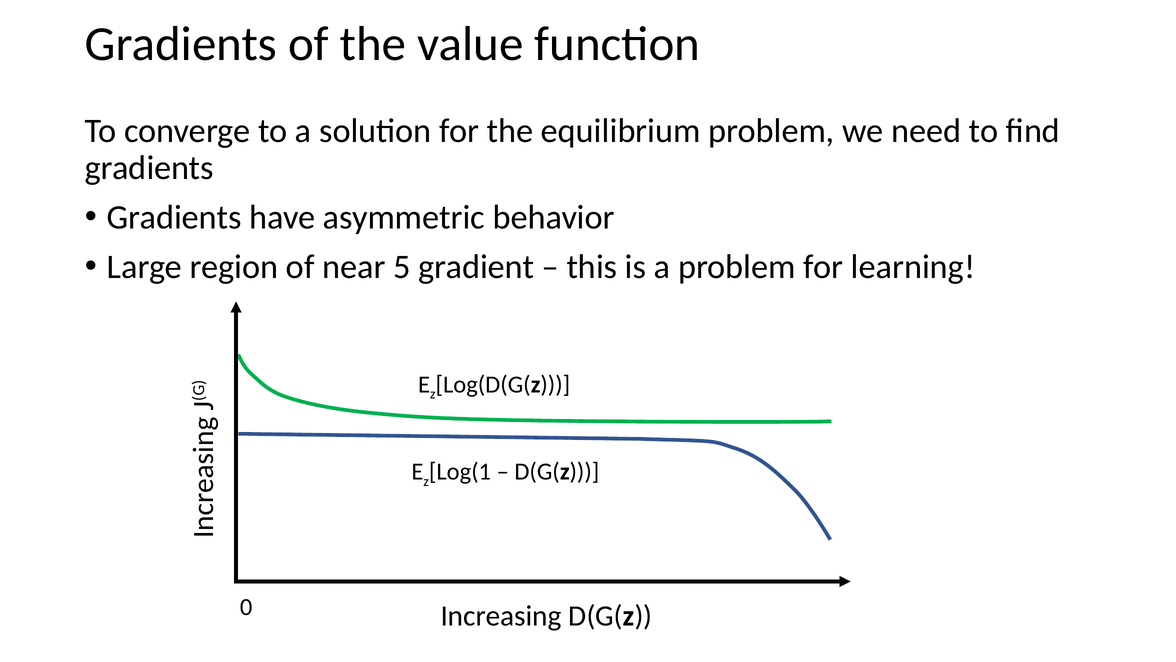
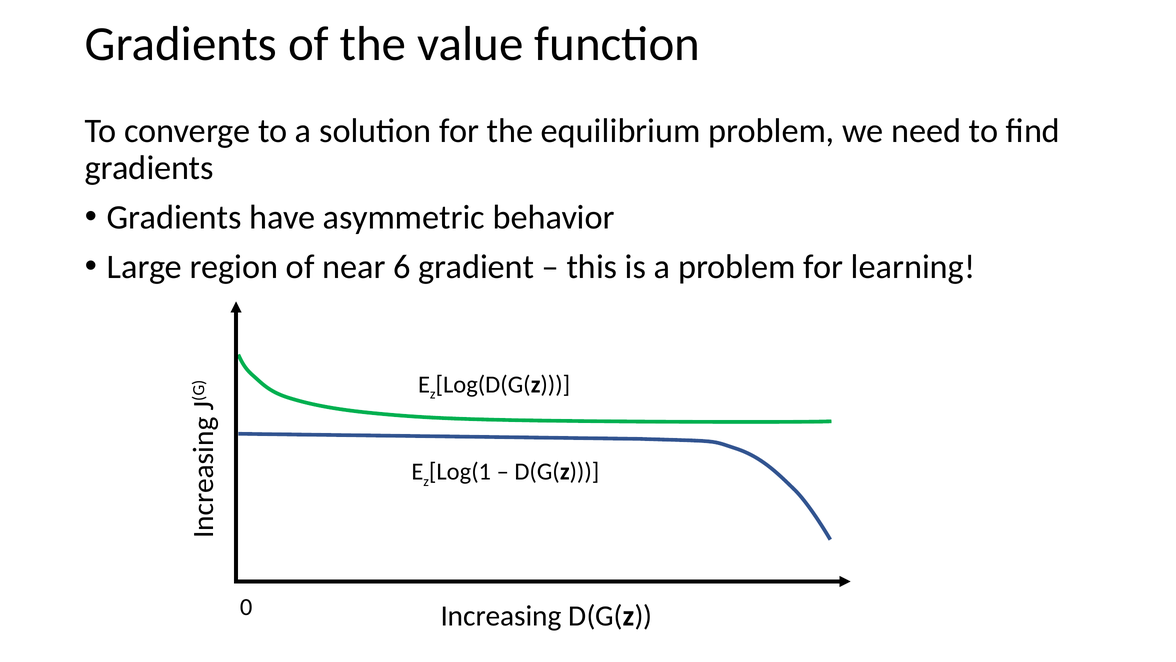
5: 5 -> 6 (402, 267)
